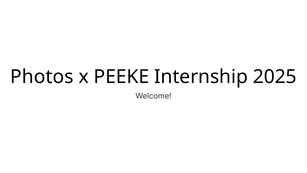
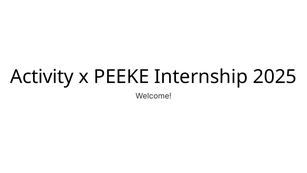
Photos: Photos -> Activity (42, 77)
